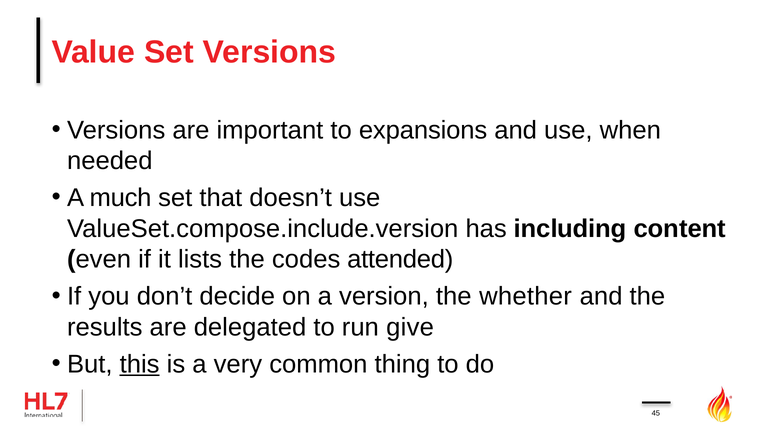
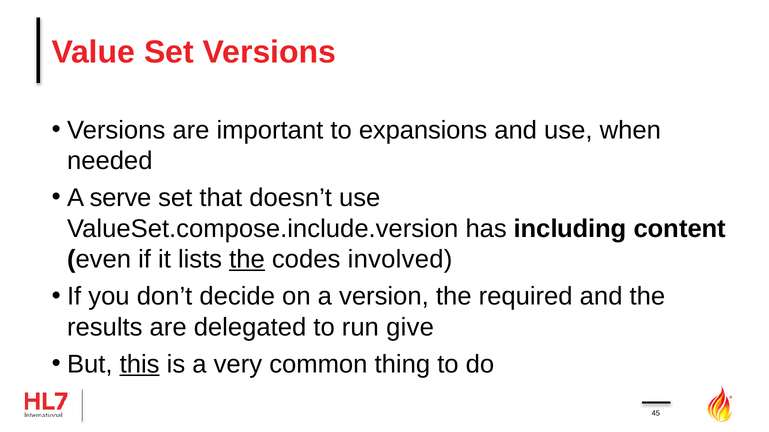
much: much -> serve (120, 198)
the underline: none -> present (247, 260)
attended: attended -> involved (400, 260)
whether: whether -> required (526, 297)
